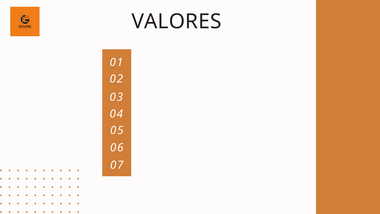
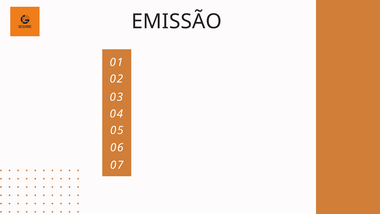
VALORES: VALORES -> EMISSÃO (177, 21)
